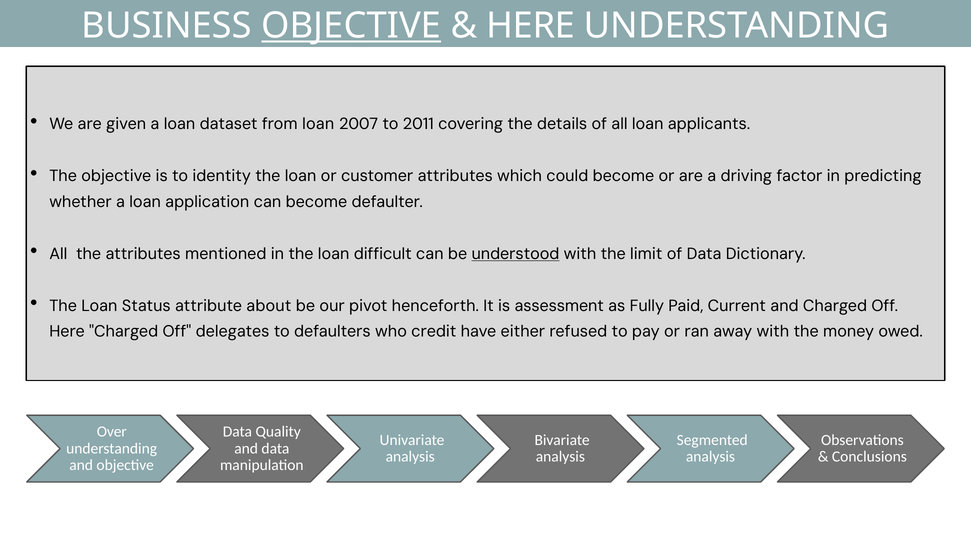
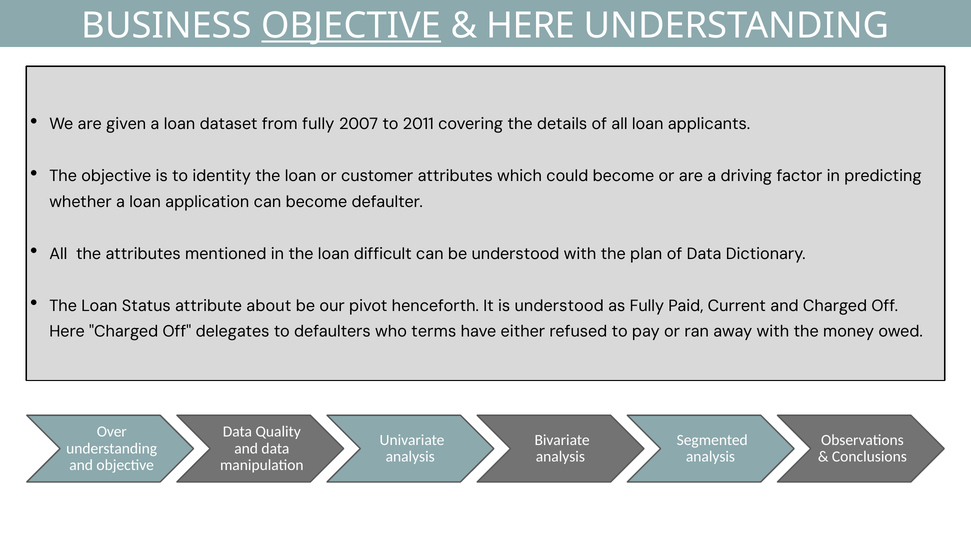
from loan: loan -> fully (318, 124)
understood underline: present -> none (515, 254)
limit: limit -> plan (646, 254)
is assessment: assessment -> understood (559, 306)
credit: credit -> terms (434, 332)
